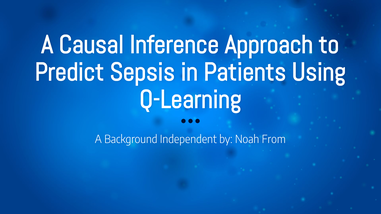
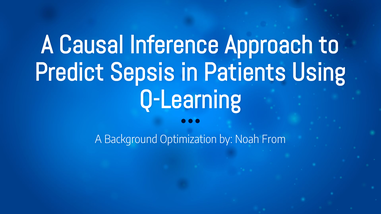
Independent: Independent -> Optimization (188, 140)
